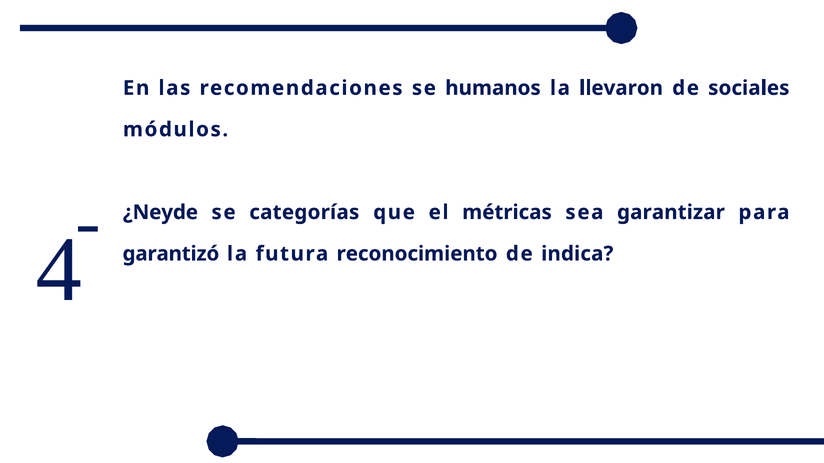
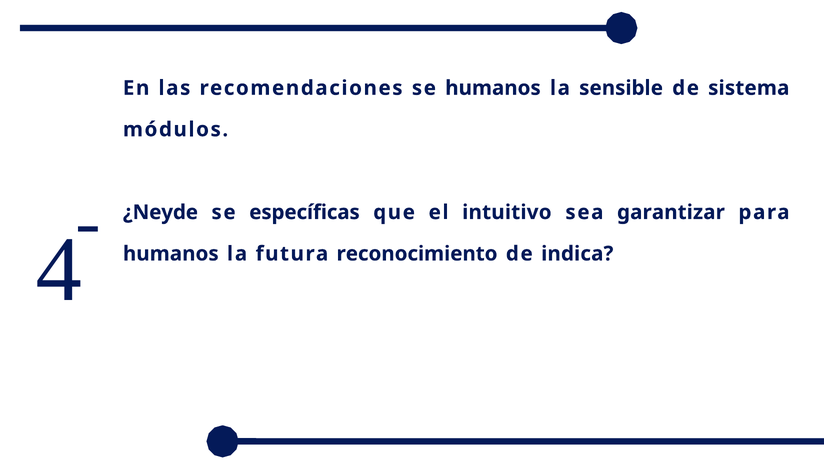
llevaron: llevaron -> sensible (621, 88)
sociales: sociales -> sistema (749, 88)
categorías: categorías -> específicas (304, 213)
métricas: métricas -> intuitivo (507, 213)
garantizó: garantizó -> humanos (171, 254)
